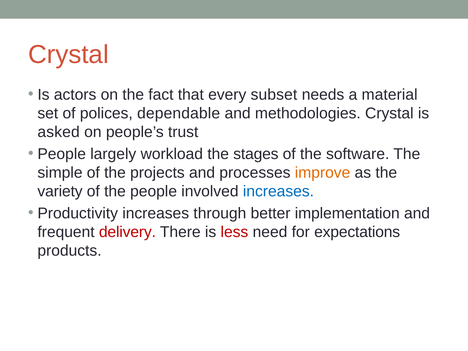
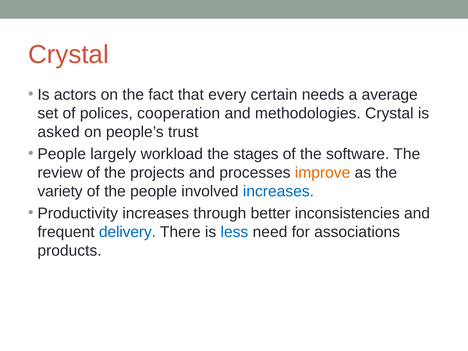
subset: subset -> certain (274, 95)
material: material -> average (390, 95)
dependable: dependable -> cooperation (179, 113)
simple: simple -> review (60, 173)
implementation: implementation -> inconsistencies (347, 213)
delivery colour: red -> blue (127, 232)
less colour: red -> blue (234, 232)
expectations: expectations -> associations (357, 232)
